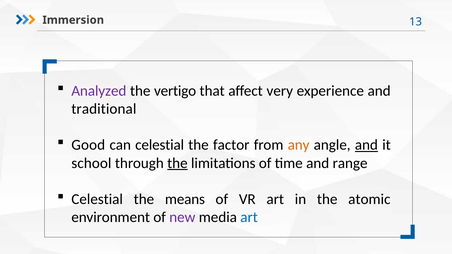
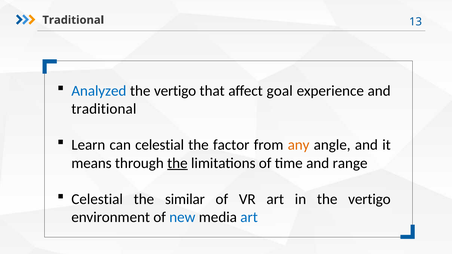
Immersion: Immersion -> Traditional (73, 20)
Analyzed colour: purple -> blue (99, 91)
very: very -> goal (280, 91)
Good: Good -> Learn (88, 145)
and underline: present -> none (366, 145)
school: school -> means (91, 163)
means: means -> similar (185, 199)
in the atomic: atomic -> vertigo (369, 199)
new colour: purple -> blue (182, 217)
